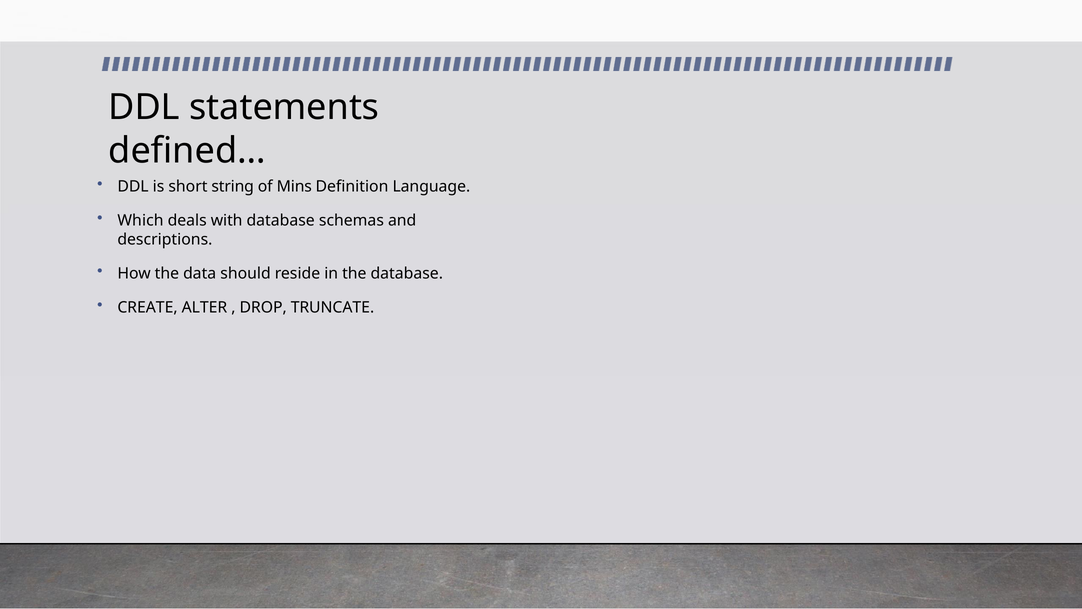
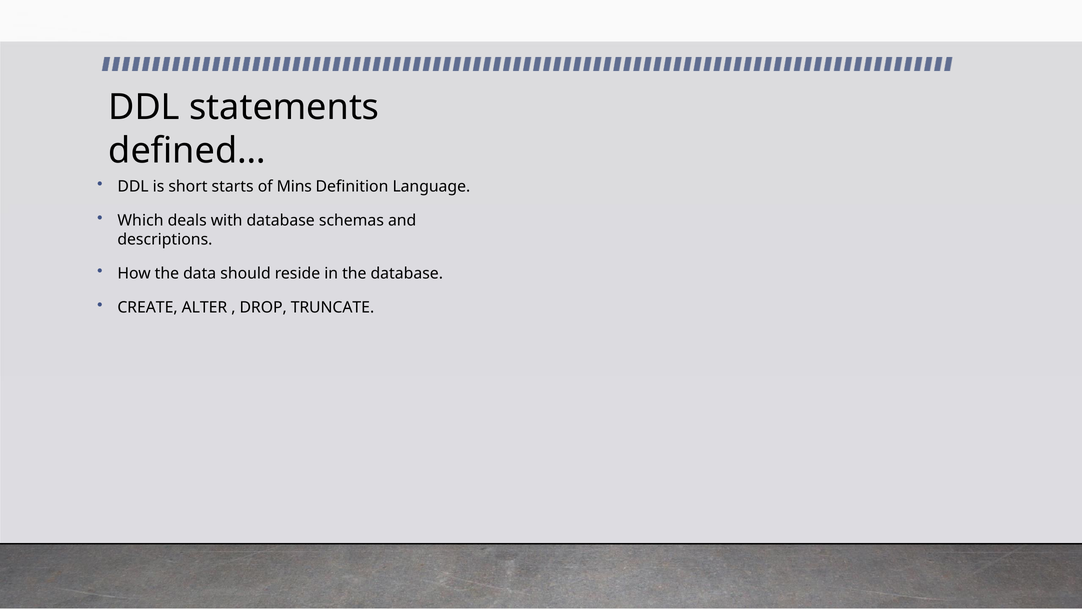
string: string -> starts (233, 187)
